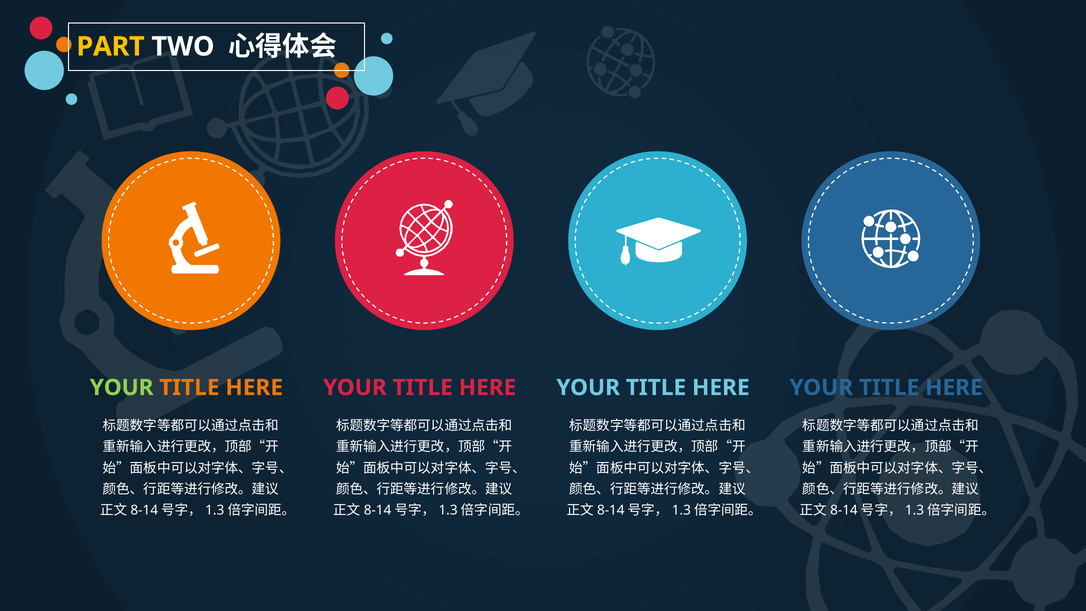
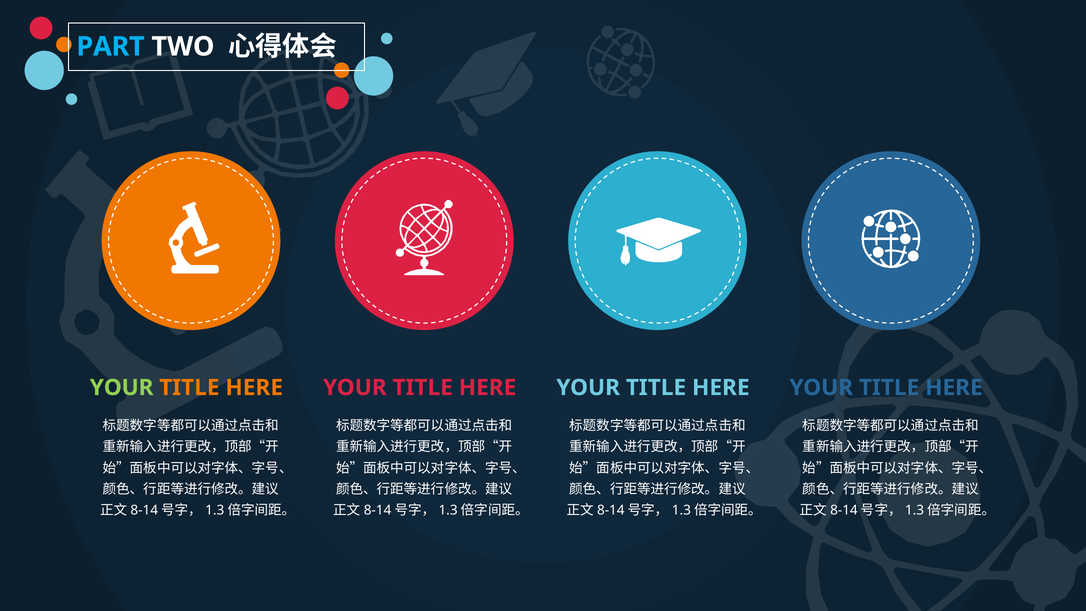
PART colour: yellow -> light blue (111, 47)
